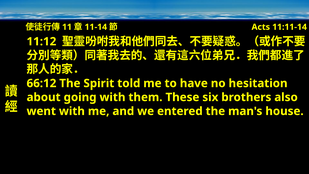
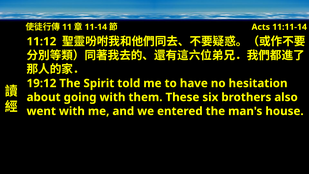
66:12: 66:12 -> 19:12 (41, 83)
